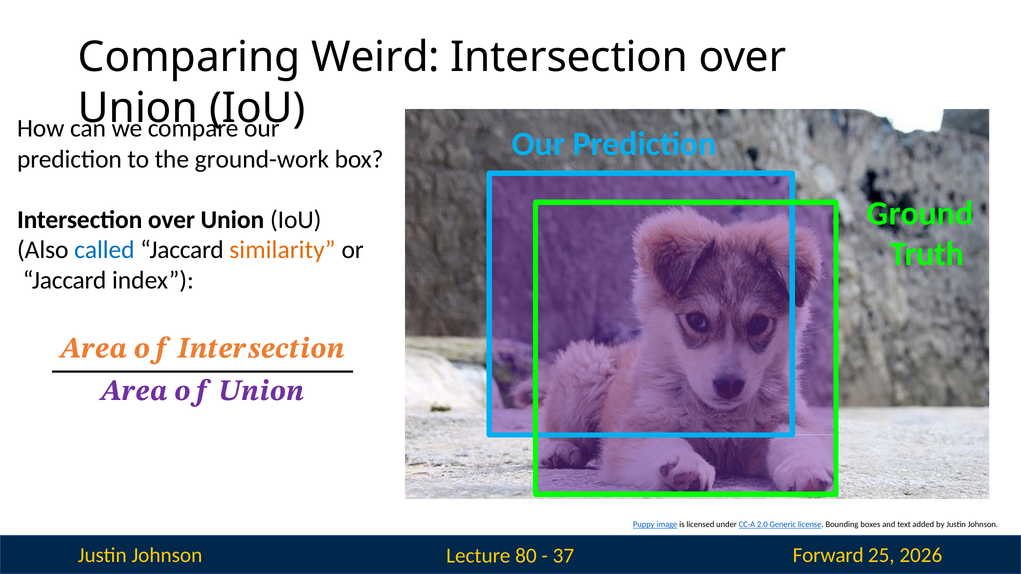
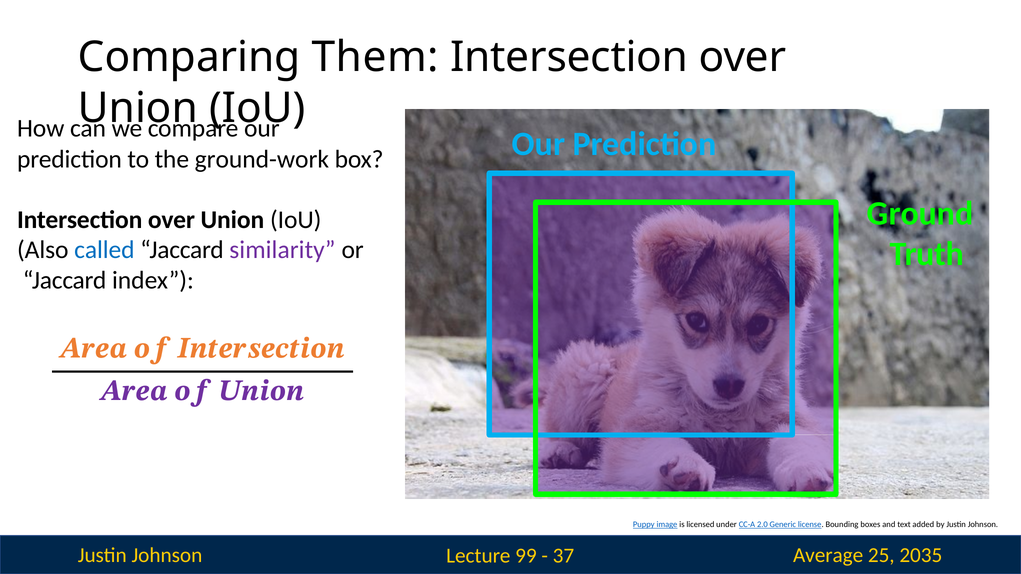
Weird: Weird -> Them (375, 57)
similarity colour: orange -> purple (282, 250)
80: 80 -> 99 (526, 556)
Forward: Forward -> Average (828, 556)
2026: 2026 -> 2035 (921, 556)
